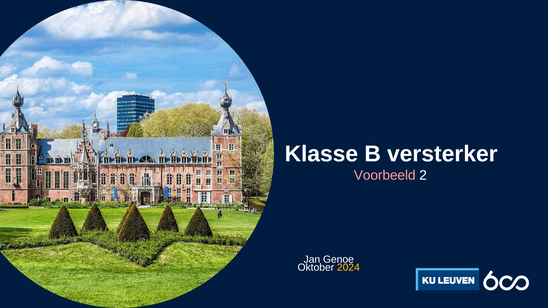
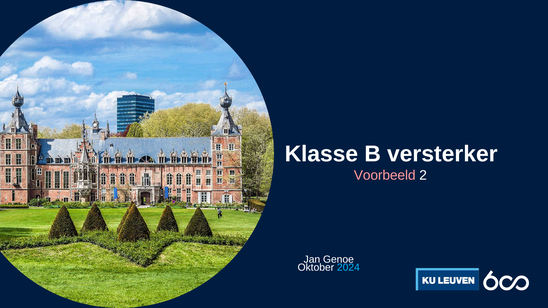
2024 colour: yellow -> light blue (348, 268)
